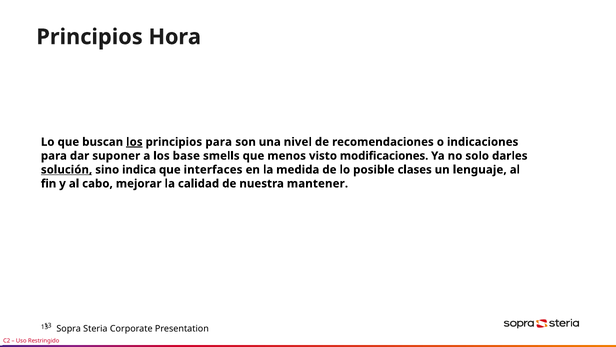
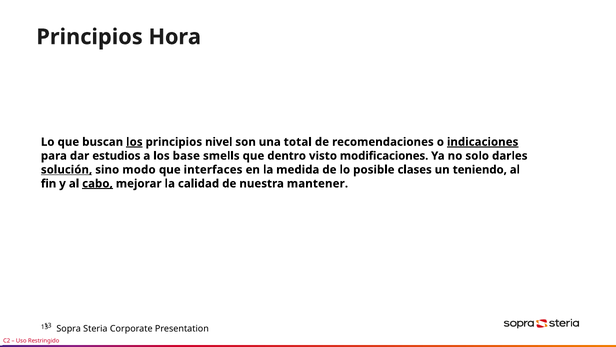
principios para: para -> nivel (219, 142)
nivel: nivel -> total (298, 142)
indicaciones underline: none -> present (483, 142)
suponer: suponer -> estudios (116, 156)
menos: menos -> dentro (287, 156)
indica: indica -> modo (139, 169)
lenguaje: lenguaje -> teniendo (480, 169)
cabo underline: none -> present (97, 183)
